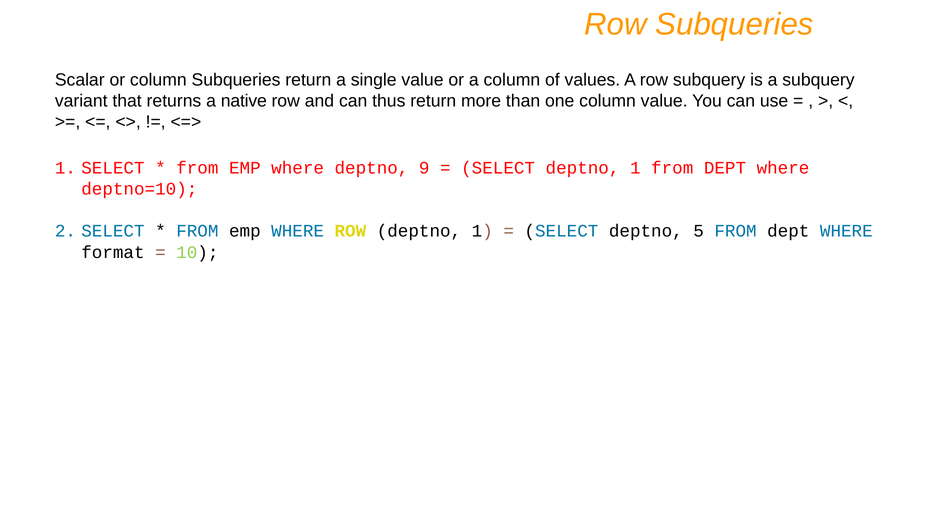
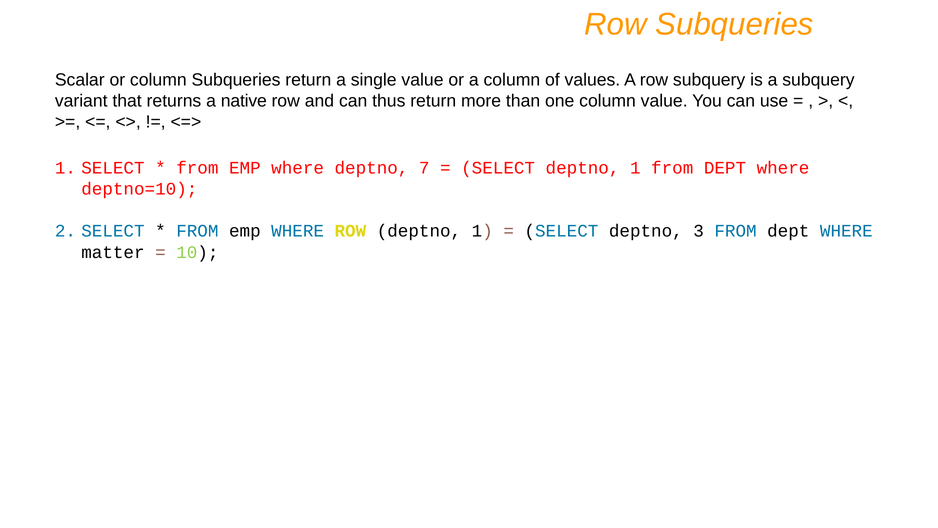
9: 9 -> 7 (424, 168)
5: 5 -> 3 (699, 231)
format: format -> matter (113, 252)
